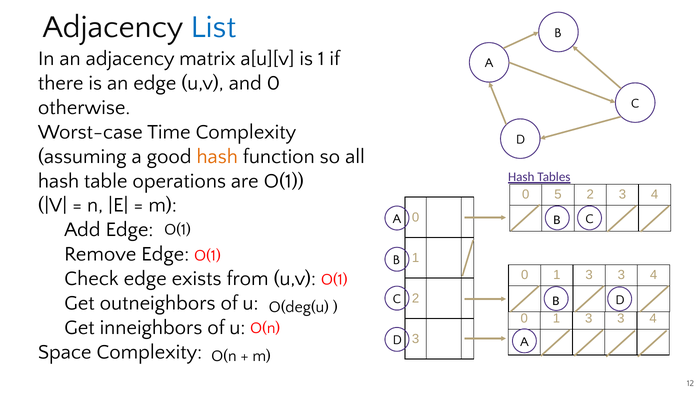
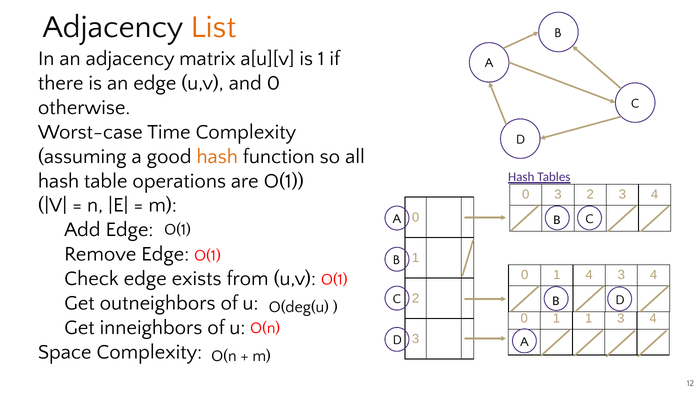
List colour: blue -> orange (214, 27)
0 5: 5 -> 3 (558, 194)
3: 3 -> 4 (589, 275)
3: 3 -> 1 (589, 318)
